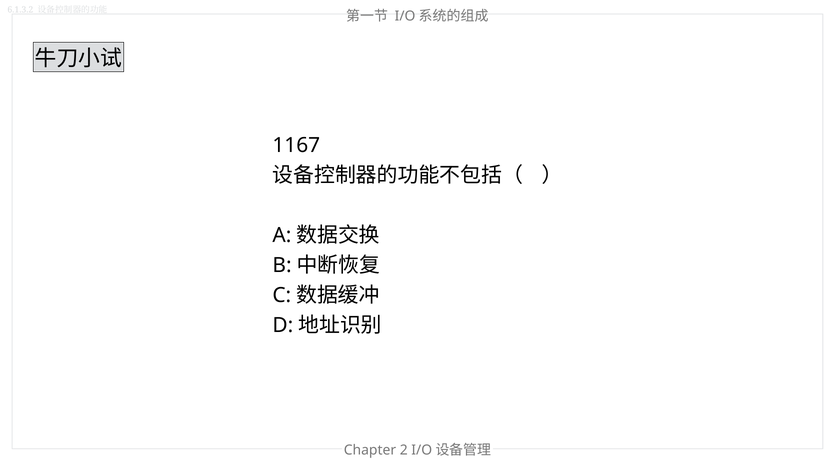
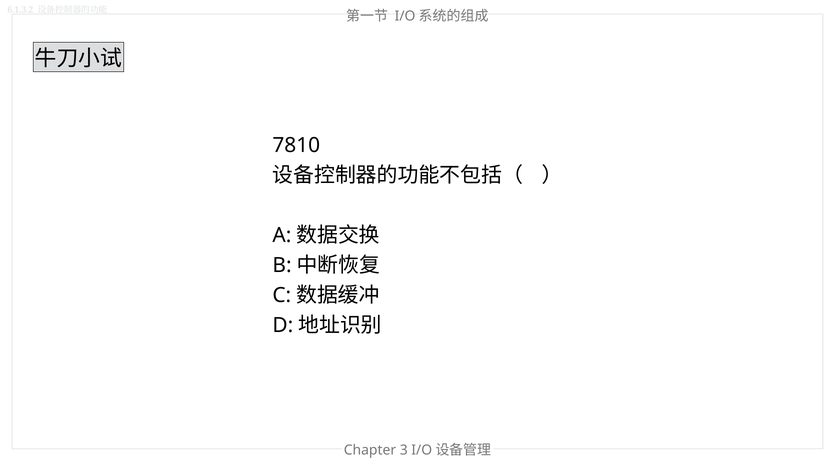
1167: 1167 -> 7810 (296, 145)
2: 2 -> 3 (404, 450)
